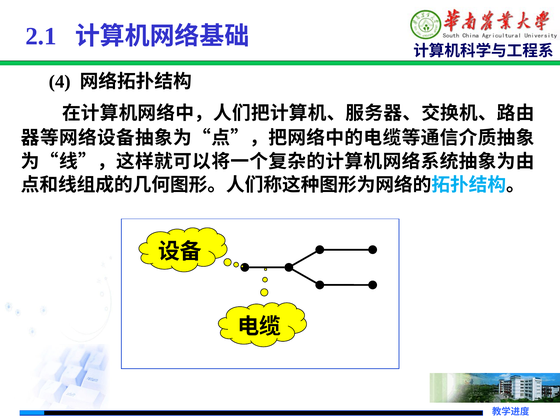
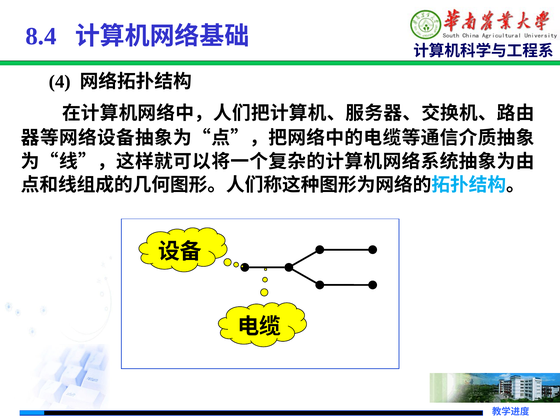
2.1: 2.1 -> 8.4 (41, 36)
